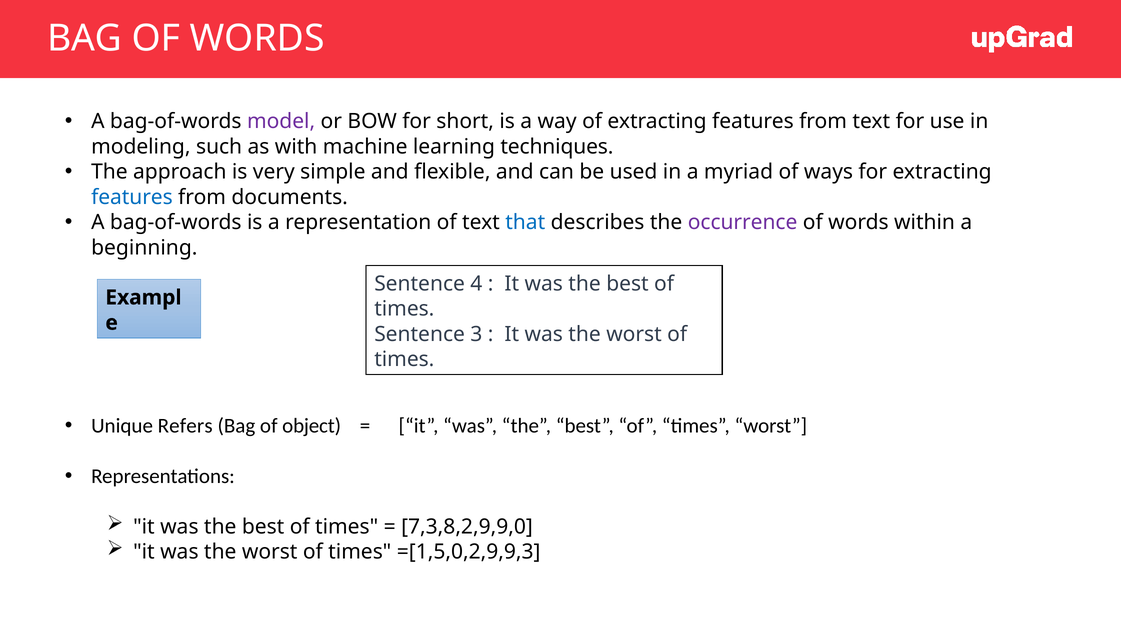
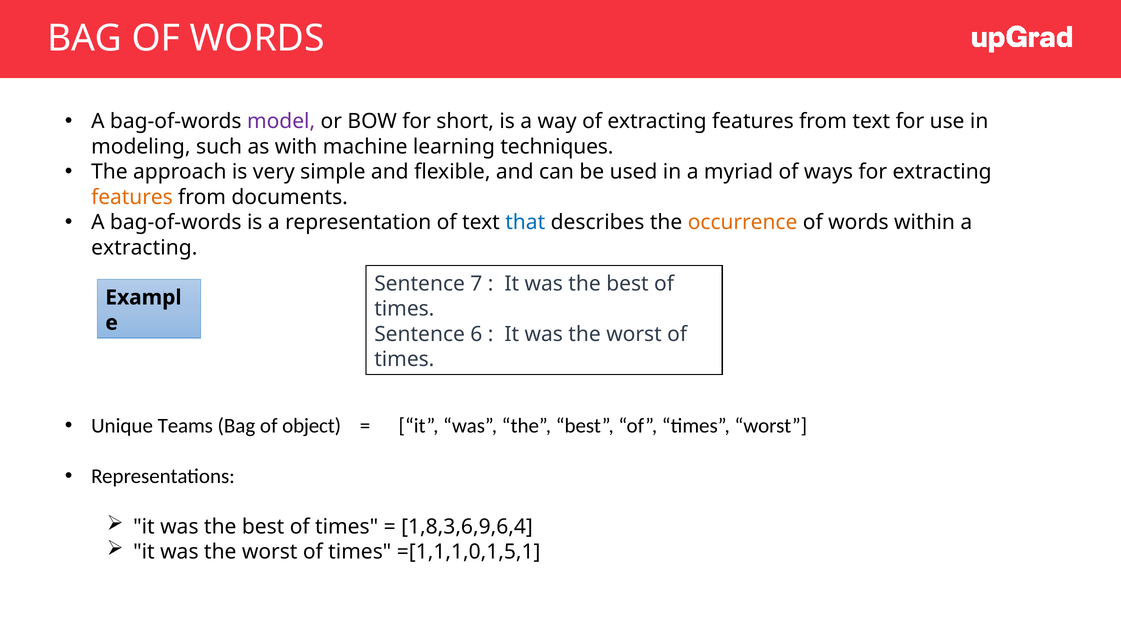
features colour: blue -> orange (132, 197)
occurrence colour: purple -> orange (743, 222)
beginning: beginning -> extracting (144, 247)
4: 4 -> 7 (476, 283)
3: 3 -> 6 (476, 334)
Refers: Refers -> Teams (185, 425)
7,3,8,2,9,9,0: 7,3,8,2,9,9,0 -> 1,8,3,6,9,6,4 (467, 526)
=[1,5,0,2,9,9,3: =[1,5,0,2,9,9,3 -> =[1,1,1,0,1,5,1 (469, 552)
